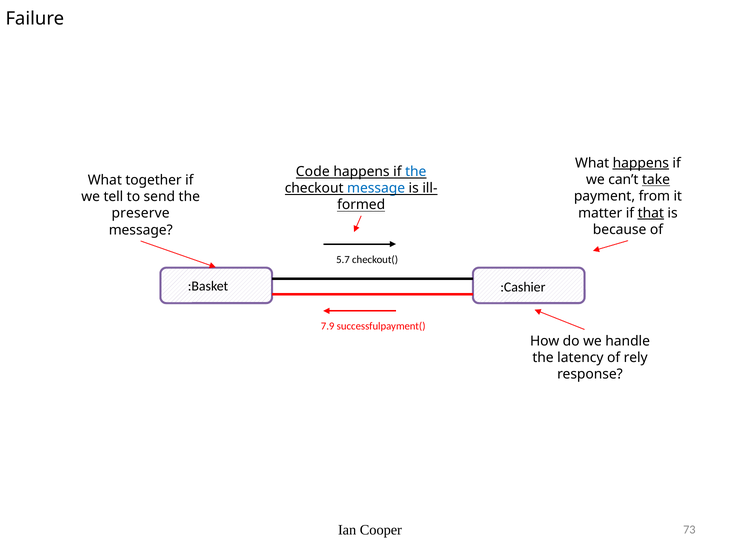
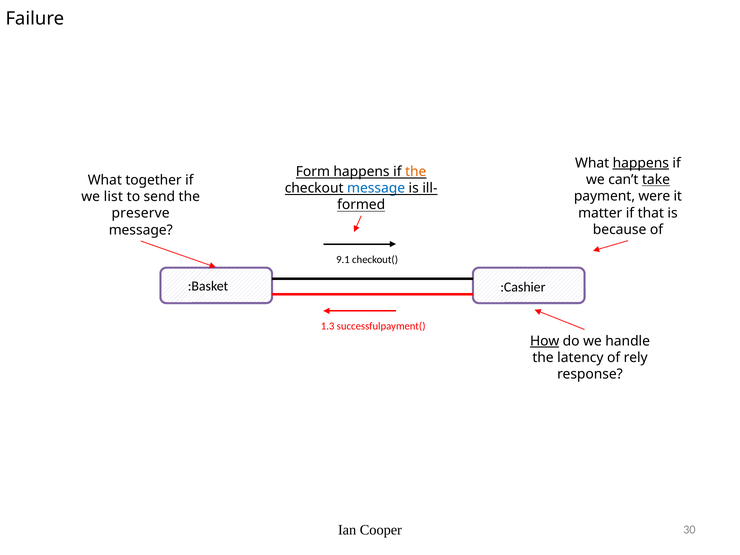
Code: Code -> Form (313, 172)
the colour: blue -> orange (416, 172)
from: from -> were (654, 196)
tell: tell -> list (113, 197)
that underline: present -> none (651, 213)
5.7: 5.7 -> 9.1 (343, 260)
7.9: 7.9 -> 1.3 (328, 326)
How underline: none -> present (545, 341)
73: 73 -> 30 (689, 530)
